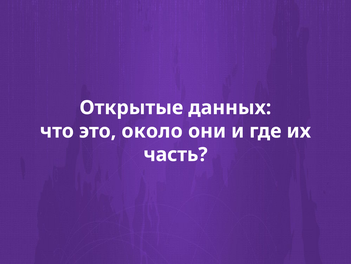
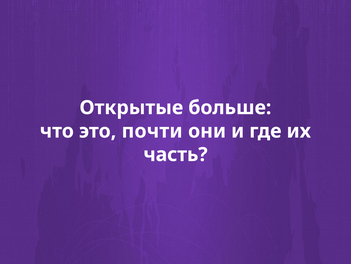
данных: данных -> больше (230, 107)
около: около -> почти (152, 131)
